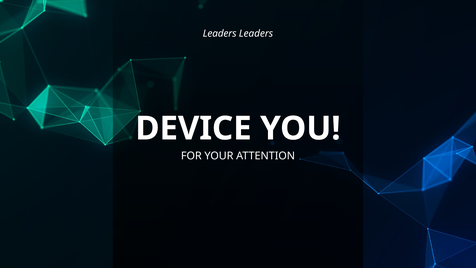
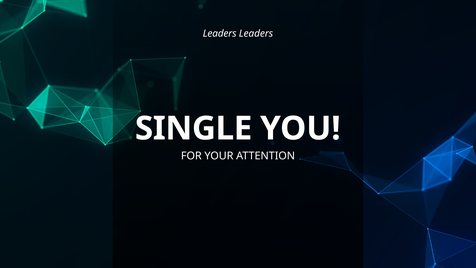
DEVICE: DEVICE -> SINGLE (194, 128)
